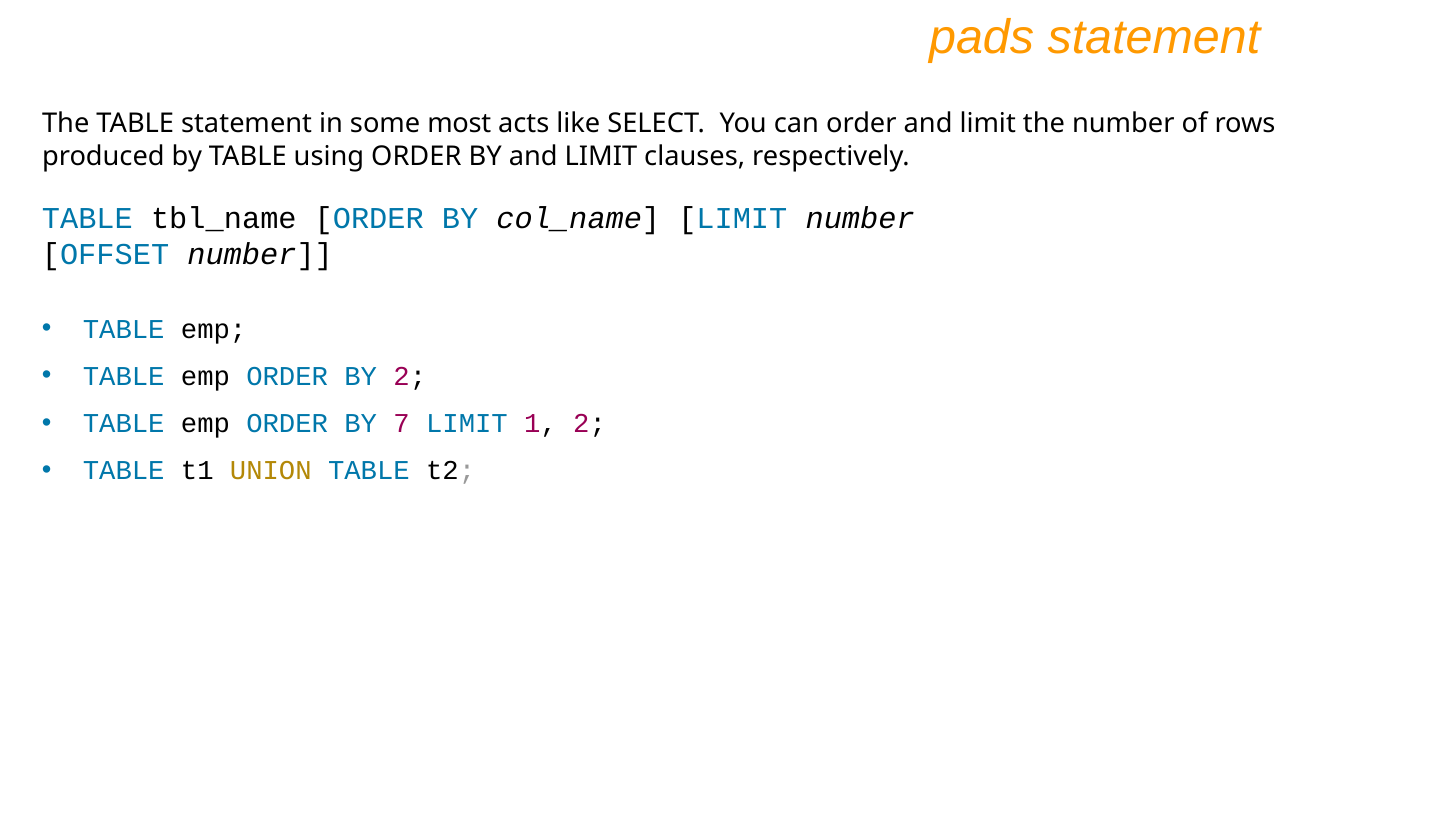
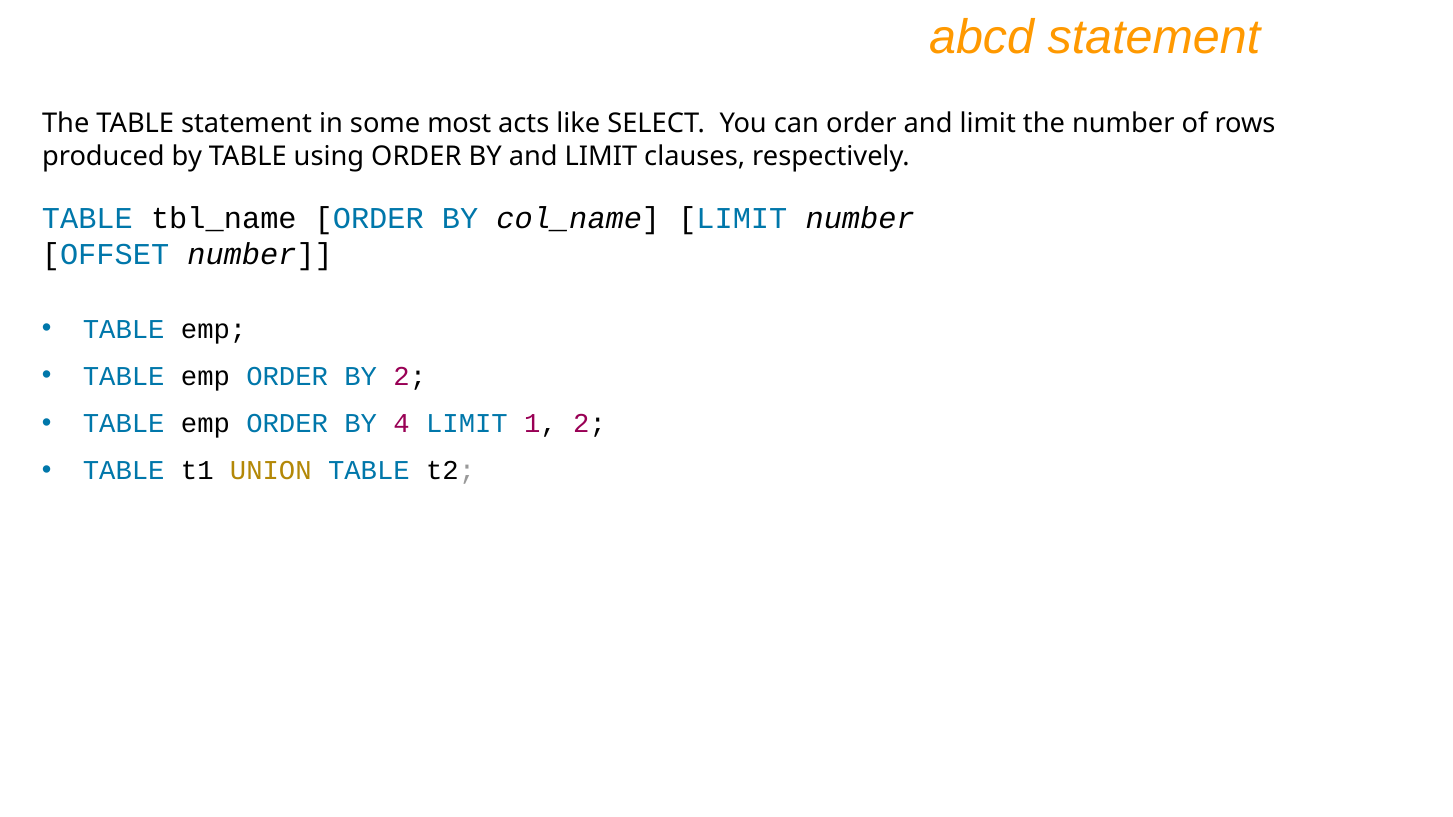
pads: pads -> abcd (982, 38)
7: 7 -> 4 (402, 424)
